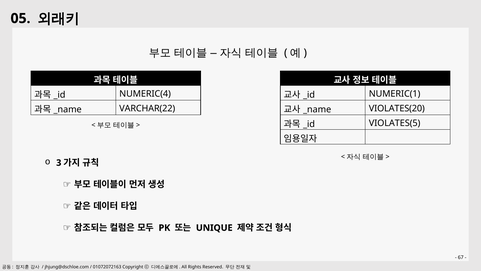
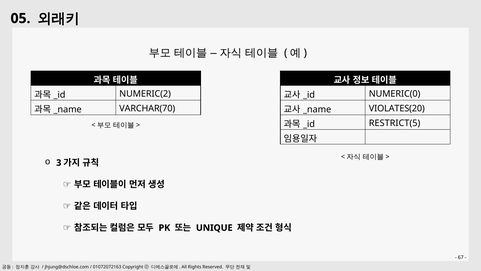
NUMERIC(4: NUMERIC(4 -> NUMERIC(2 (145, 94)
NUMERIC(1: NUMERIC(1 -> NUMERIC(0 (395, 94)
VARCHAR(22: VARCHAR(22 -> VARCHAR(70 (147, 108)
VIOLATES(5: VIOLATES(5 -> RESTRICT(5 (395, 123)
